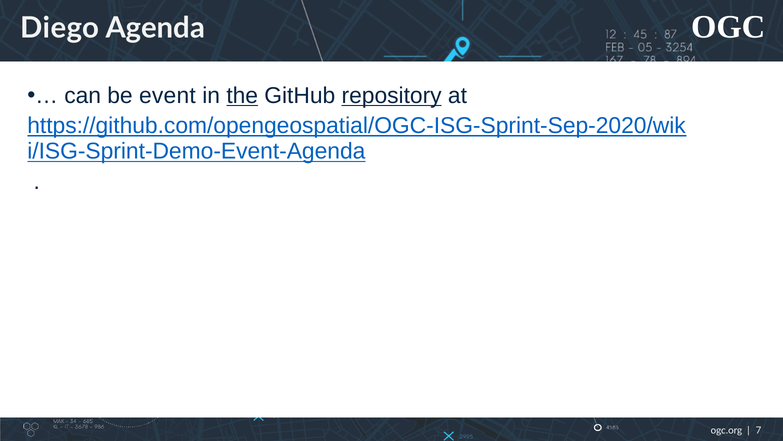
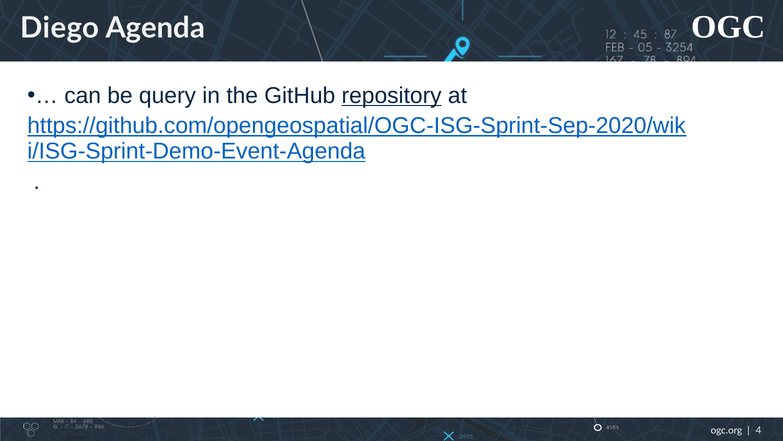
event: event -> query (168, 96)
the underline: present -> none (242, 96)
7: 7 -> 4 (759, 430)
